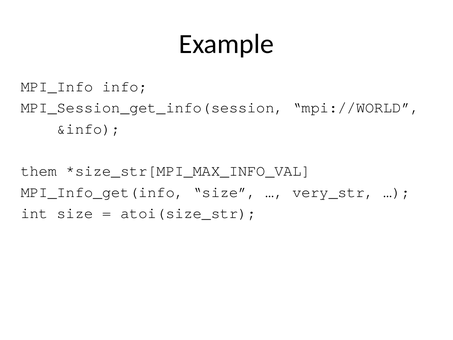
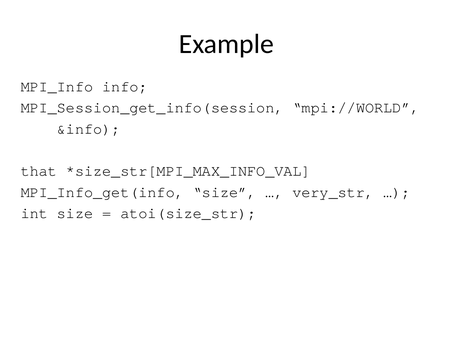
them: them -> that (39, 171)
